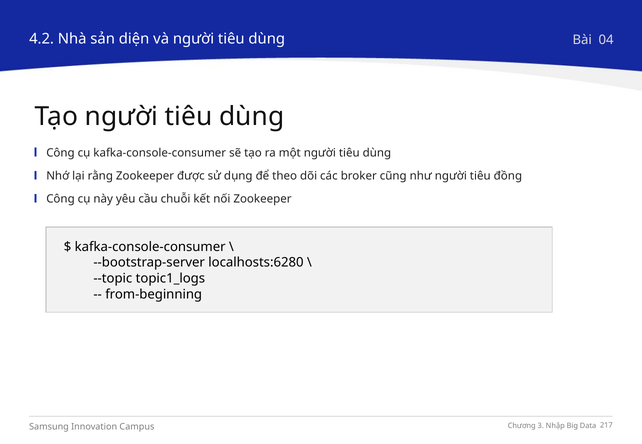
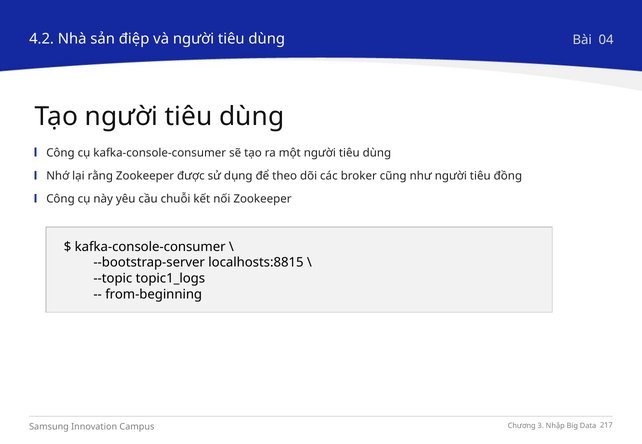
diện: diện -> điệp (134, 39)
localhosts:6280: localhosts:6280 -> localhosts:8815 (256, 263)
